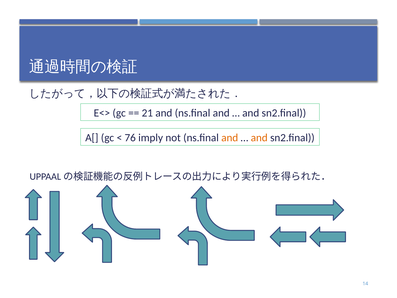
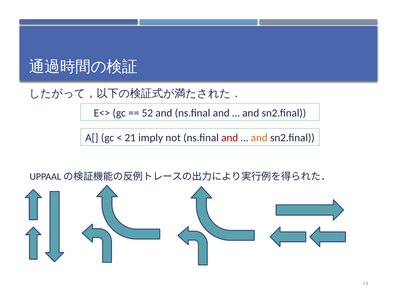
21: 21 -> 52 (147, 113)
76: 76 -> 21 (130, 138)
and colour: orange -> red (230, 138)
